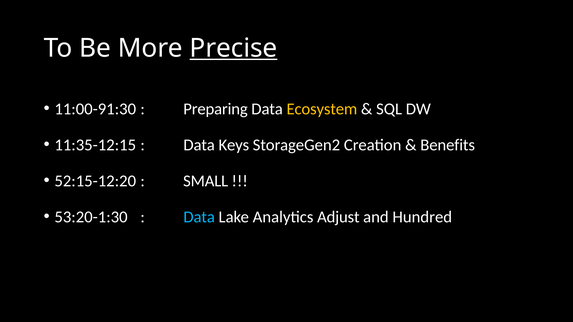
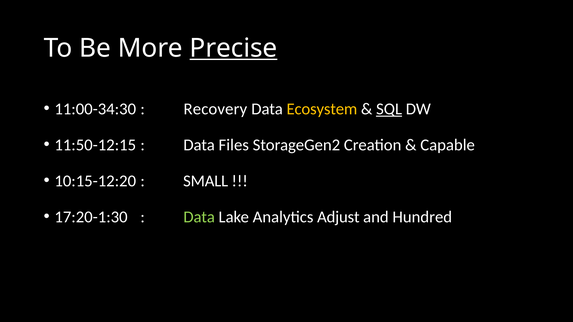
11:00-91:30: 11:00-91:30 -> 11:00-34:30 (95, 109)
Preparing: Preparing -> Recovery (215, 109)
SQL underline: none -> present (389, 109)
11:35-12:15: 11:35-12:15 -> 11:50-12:15 (95, 145)
Keys: Keys -> Files (234, 145)
Benefits: Benefits -> Capable (448, 145)
52:15-12:20: 52:15-12:20 -> 10:15-12:20 (95, 181)
53:20-1:30: 53:20-1:30 -> 17:20-1:30 (91, 217)
Data colour: light blue -> light green (199, 217)
